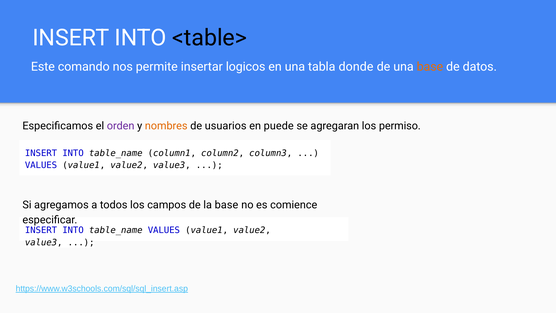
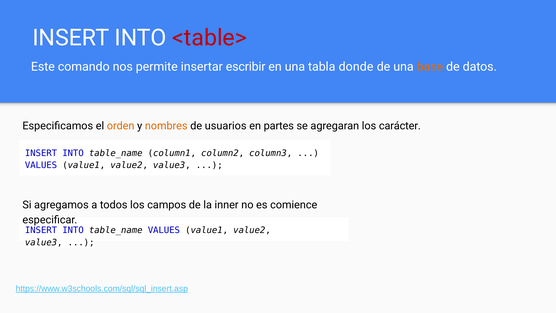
<table> colour: black -> red (210, 38)
logicos: logicos -> escribir (246, 67)
orden colour: purple -> orange (121, 126)
puede: puede -> partes (279, 126)
permiso: permiso -> carácter (400, 126)
la base: base -> inner (227, 205)
